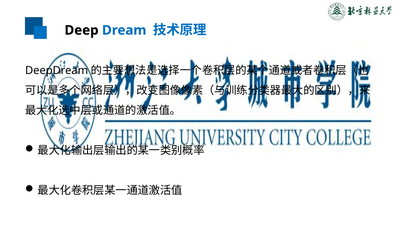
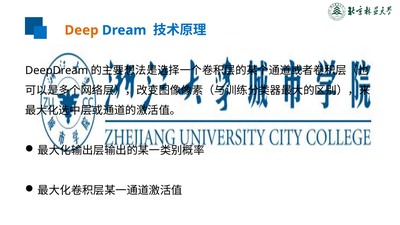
Deep colour: black -> orange (82, 30)
